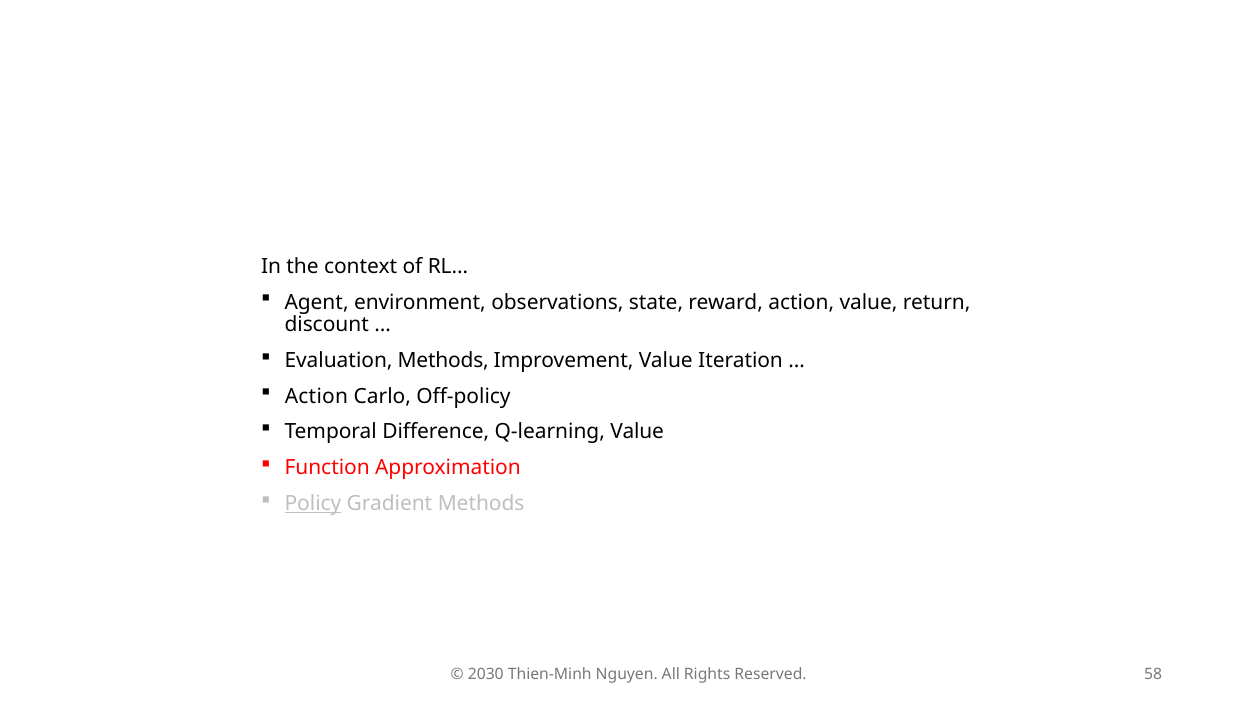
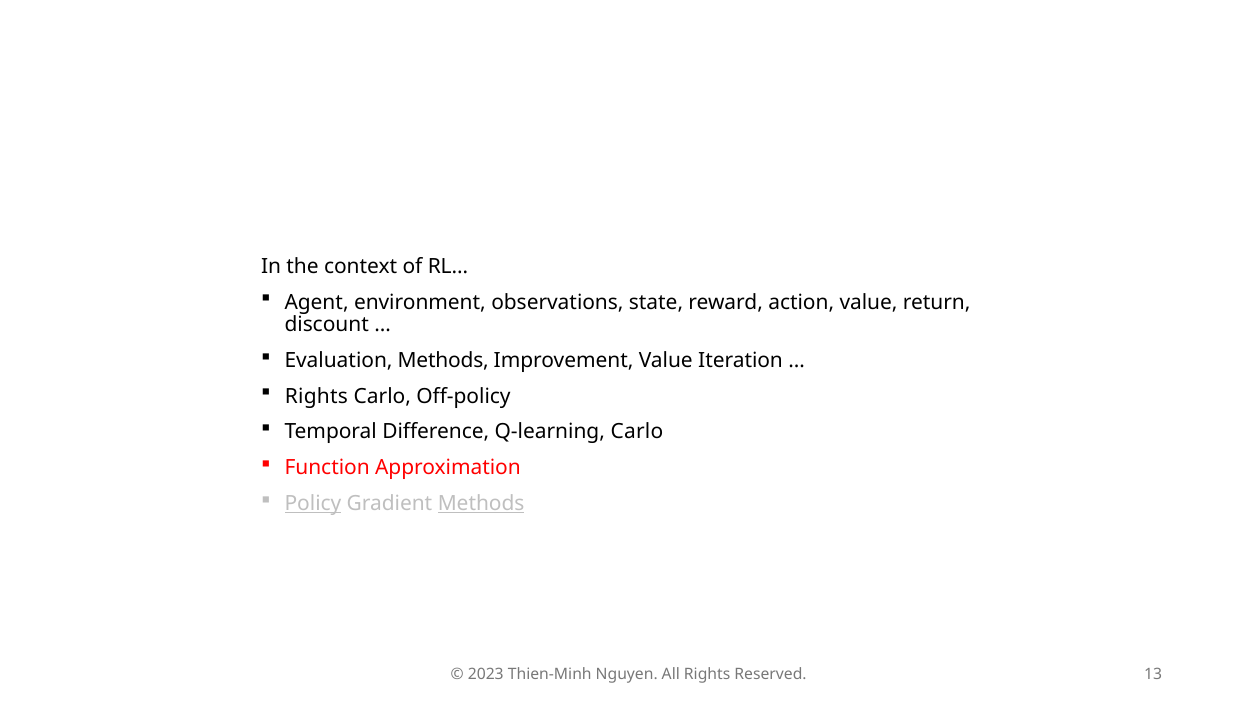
Action: Action -> Rights (316, 396)
Q-learning Value: Value -> Carlo (637, 432)
Methods underline: none -> present (481, 504)
2030: 2030 -> 2023 (486, 674)
58: 58 -> 13 (1153, 674)
